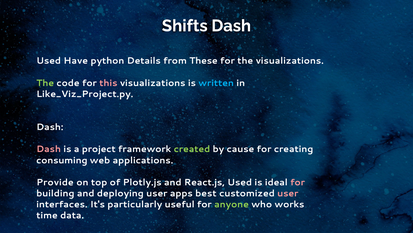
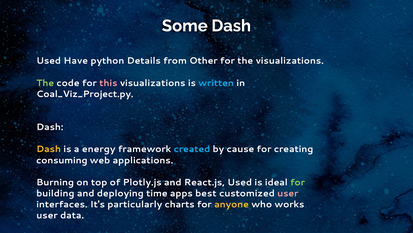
Shifts: Shifts -> Some (185, 26)
These: These -> Other (203, 61)
Like_Viz_Project.py: Like_Viz_Project.py -> Coal_Viz_Project.py (85, 94)
Dash colour: pink -> yellow (49, 149)
project: project -> energy (99, 149)
created colour: light green -> light blue (192, 149)
Provide: Provide -> Burning (55, 182)
for colour: pink -> light green (298, 182)
deploying user: user -> time (157, 193)
useful: useful -> charts (180, 204)
anyone colour: light green -> yellow (232, 204)
time: time -> user (47, 215)
